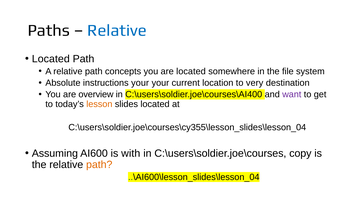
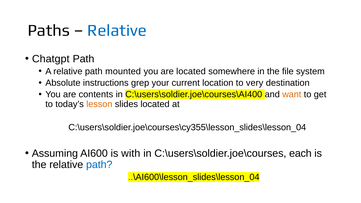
Located: Located -> Chatgpt (51, 59)
concepts: concepts -> mounted (123, 71)
instructions your: your -> grep (140, 83)
overview: overview -> contents (96, 95)
want colour: purple -> orange (292, 95)
copy: copy -> each (300, 153)
path colour: orange -> blue (99, 165)
